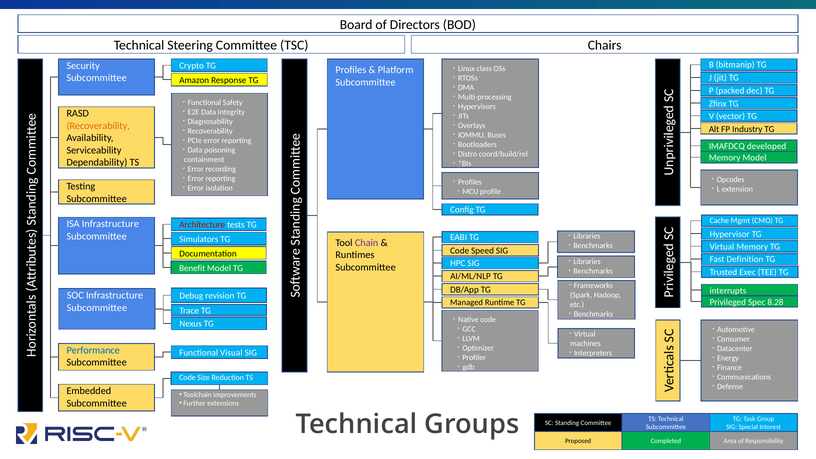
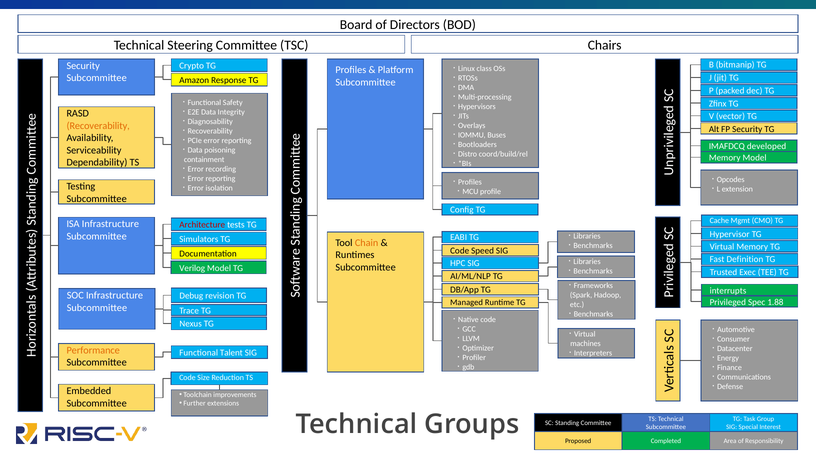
FP Industry: Industry -> Security (747, 129)
Chain colour: purple -> orange (367, 243)
Benefit: Benefit -> Verilog (192, 268)
8.28: 8.28 -> 1.88 (775, 302)
Performance colour: blue -> orange (93, 350)
Visual: Visual -> Talent (231, 353)
